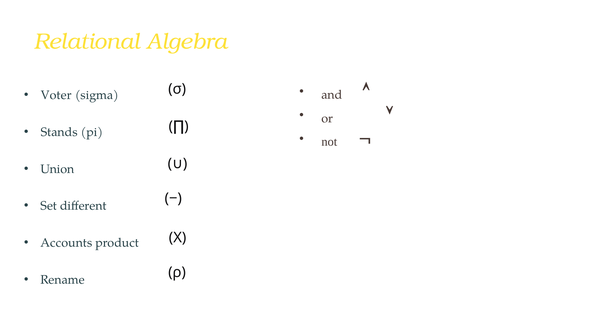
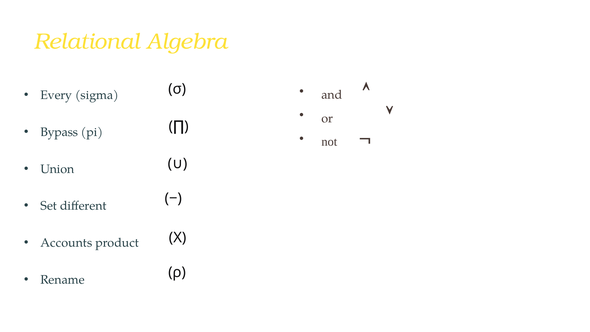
Voter: Voter -> Every (56, 95)
Stands: Stands -> Bypass (59, 132)
